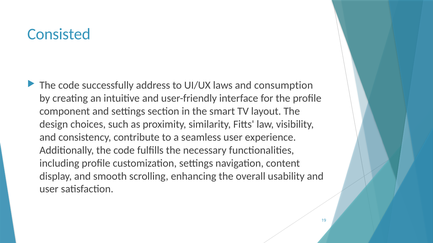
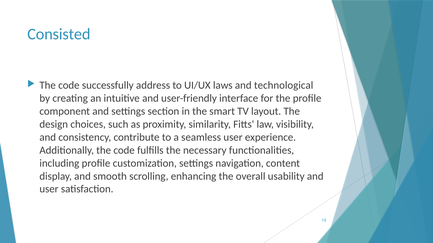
consumption: consumption -> technological (284, 86)
